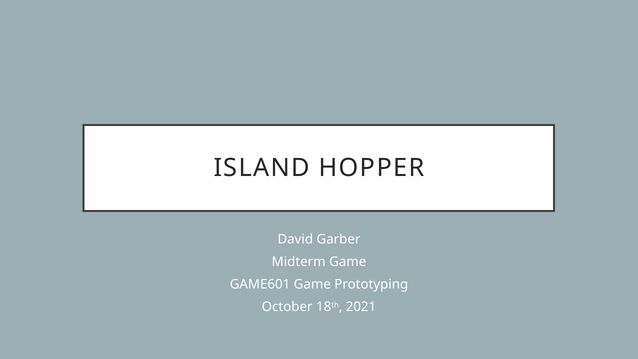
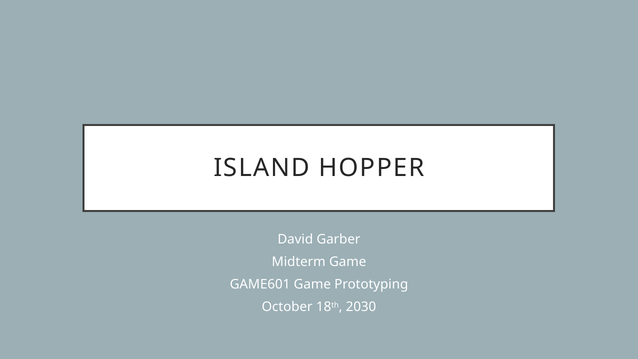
2021: 2021 -> 2030 (361, 307)
